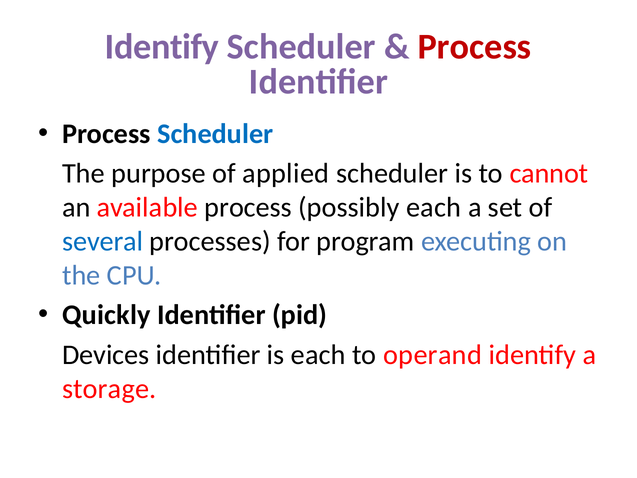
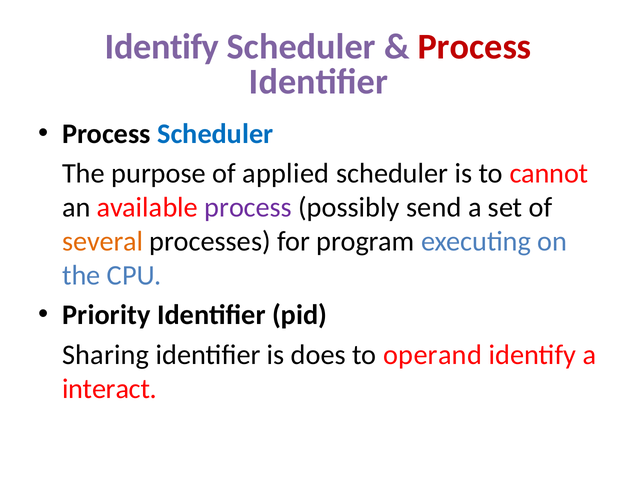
process colour: black -> purple (248, 207)
possibly each: each -> send (434, 207)
several colour: blue -> orange (103, 241)
Quickly: Quickly -> Priority (106, 315)
Devices: Devices -> Sharing (106, 355)
is each: each -> does (318, 355)
storage: storage -> interact (110, 389)
